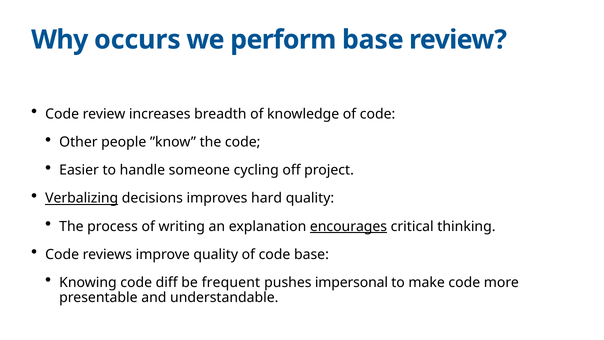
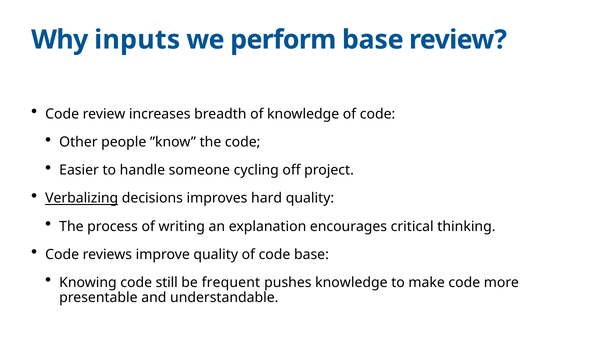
occurs: occurs -> inputs (137, 40)
encourages underline: present -> none (349, 226)
diff: diff -> still (167, 282)
pushes impersonal: impersonal -> knowledge (351, 282)
